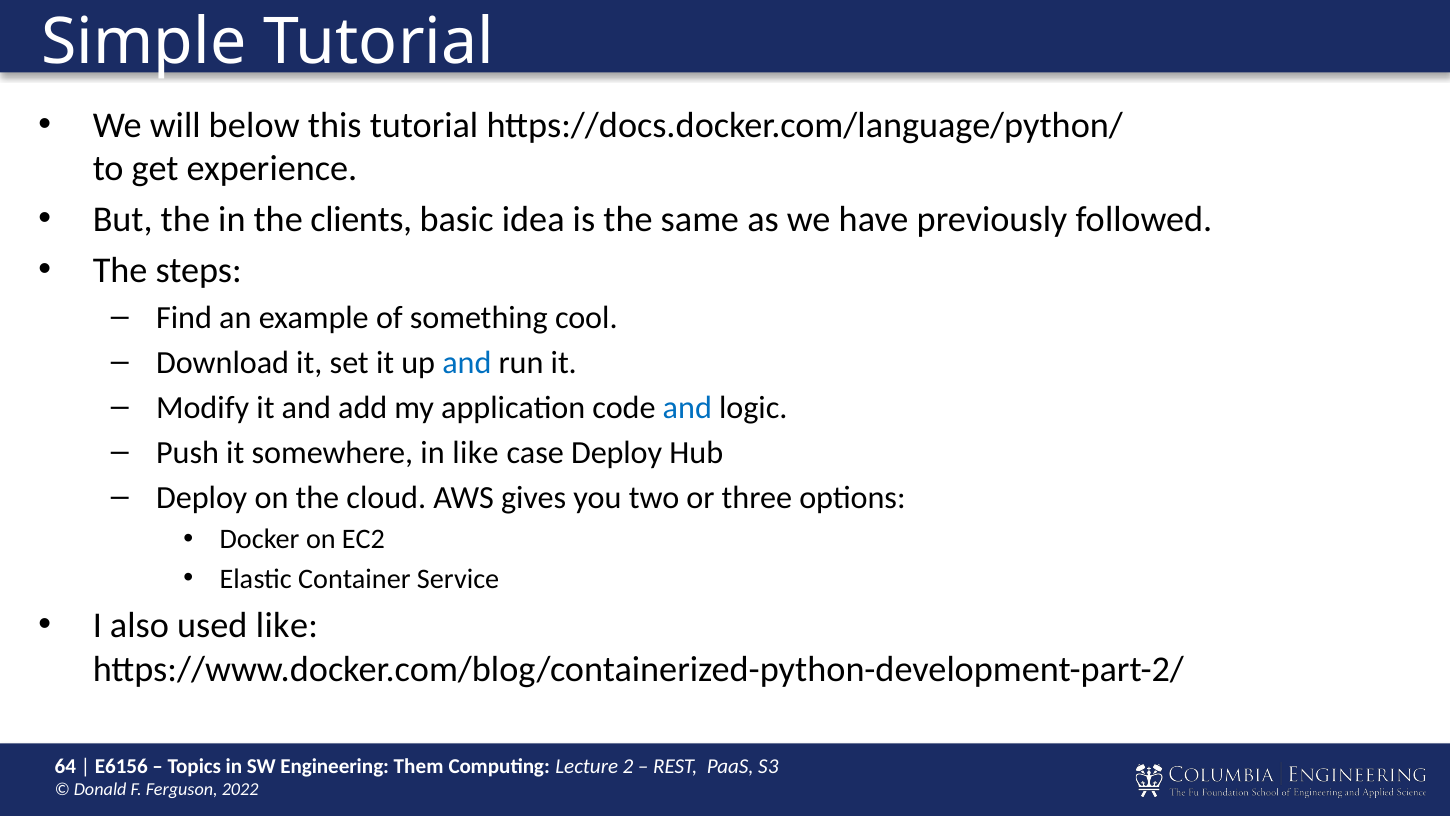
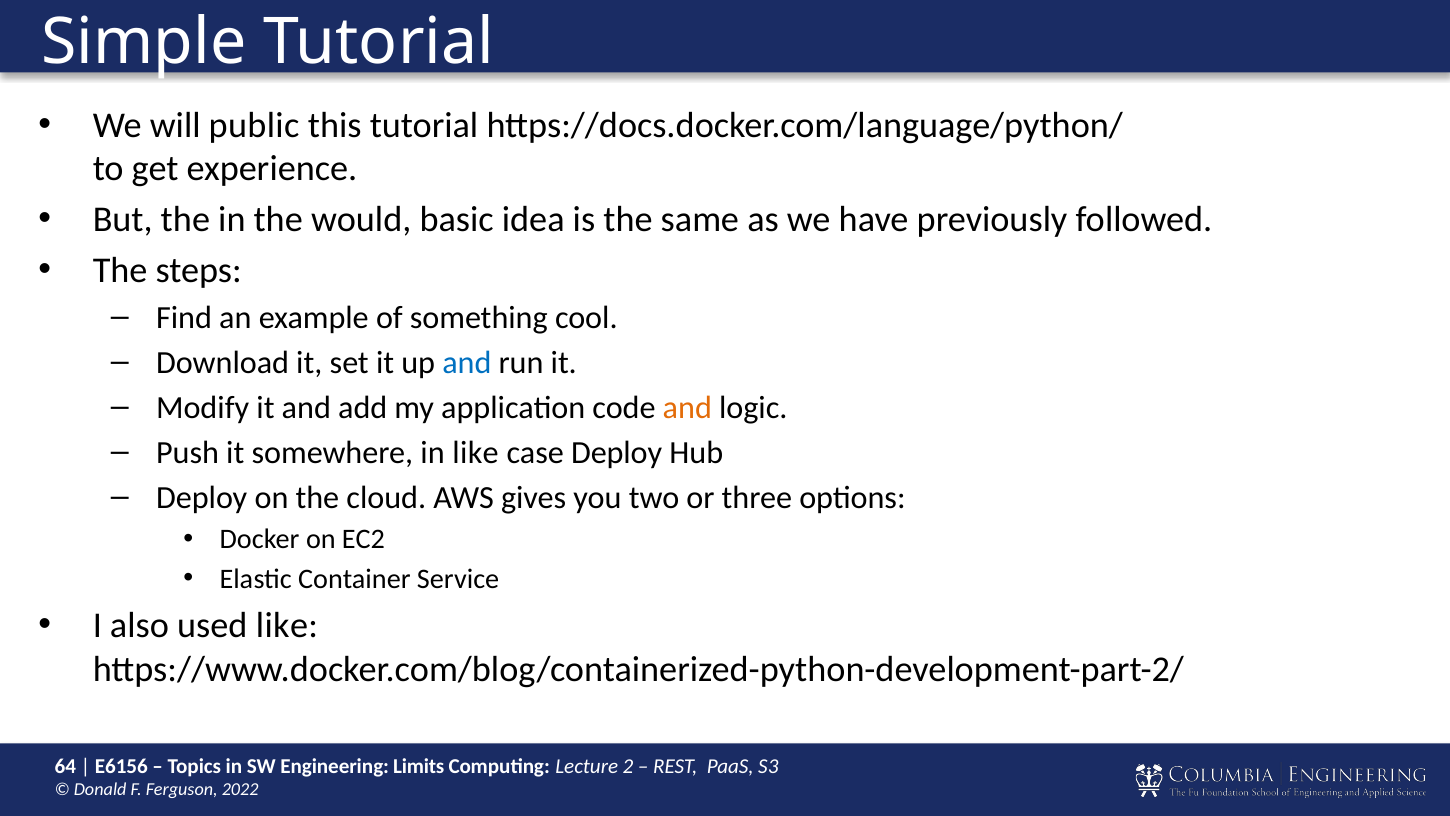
below: below -> public (254, 125)
clients: clients -> would (361, 219)
and colour: blue -> orange (687, 407)
Them: Them -> Limits (419, 766)
